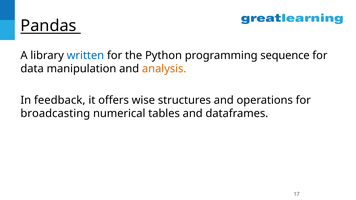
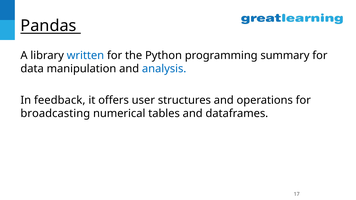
sequence: sequence -> summary (285, 56)
analysis colour: orange -> blue (164, 69)
wise: wise -> user (143, 100)
